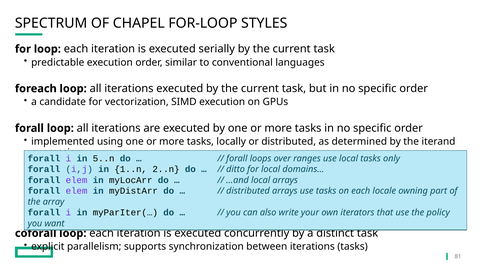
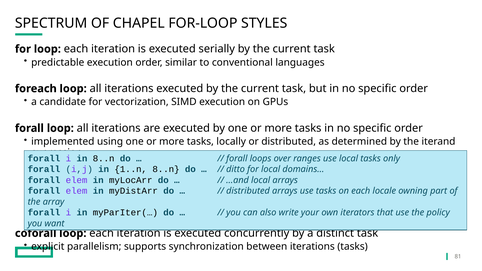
in 5..n: 5..n -> 8..n (104, 158)
1..n 2..n: 2..n -> 8..n (166, 169)
